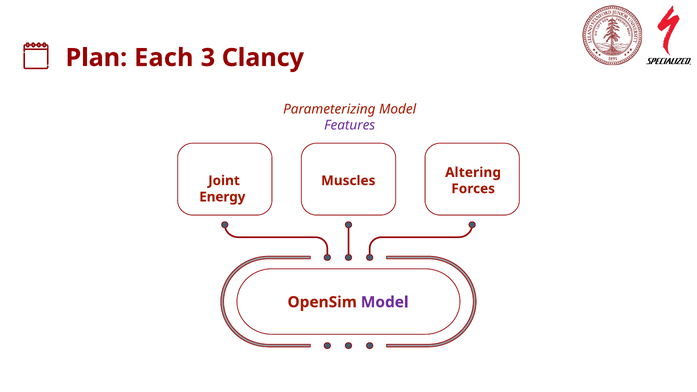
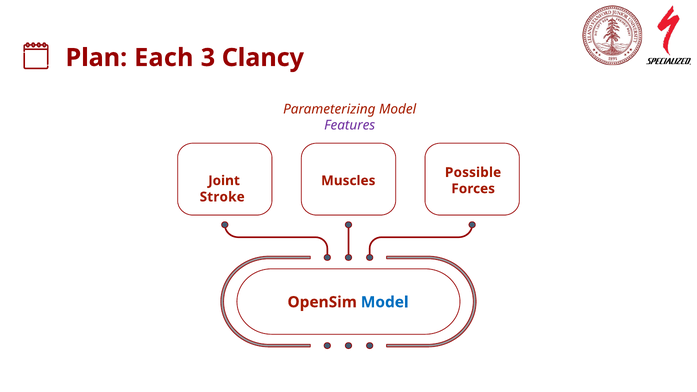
Altering: Altering -> Possible (473, 172)
Energy: Energy -> Stroke (222, 197)
Model colour: purple -> blue (385, 302)
